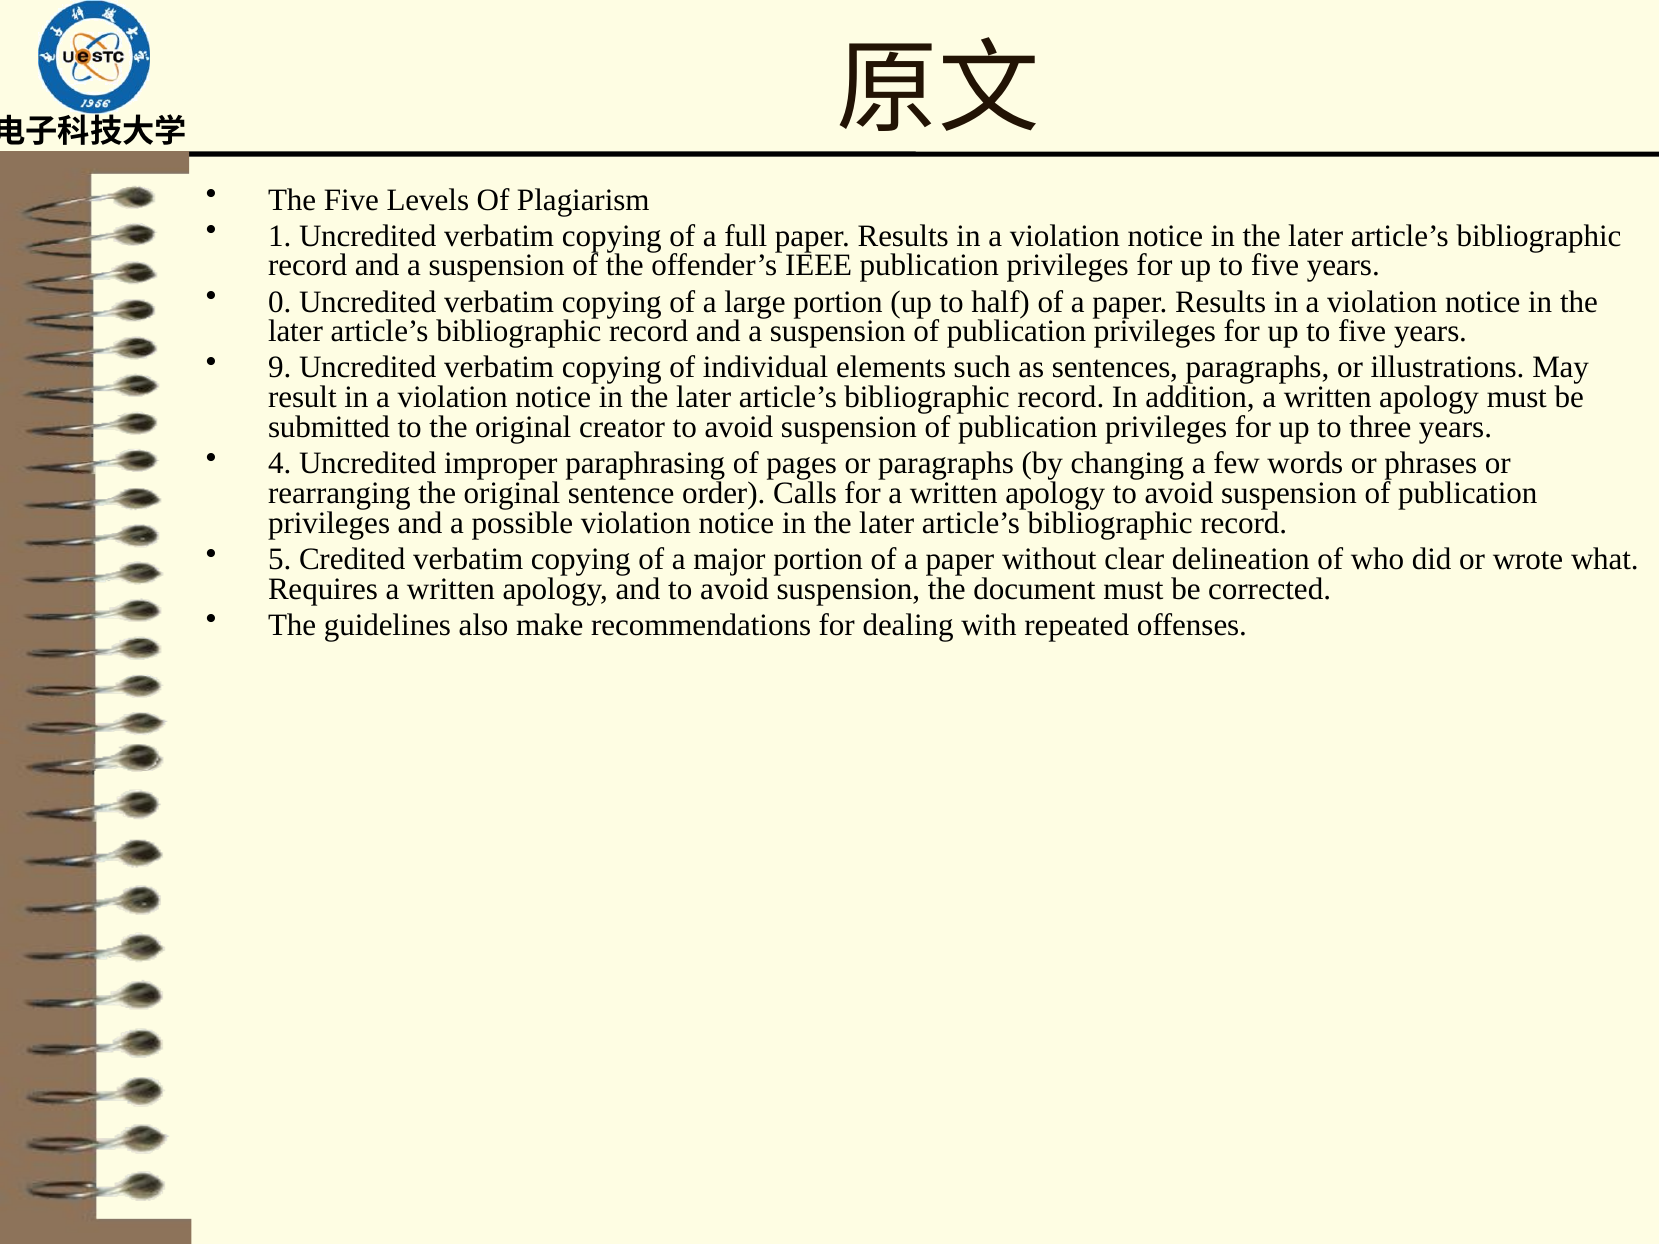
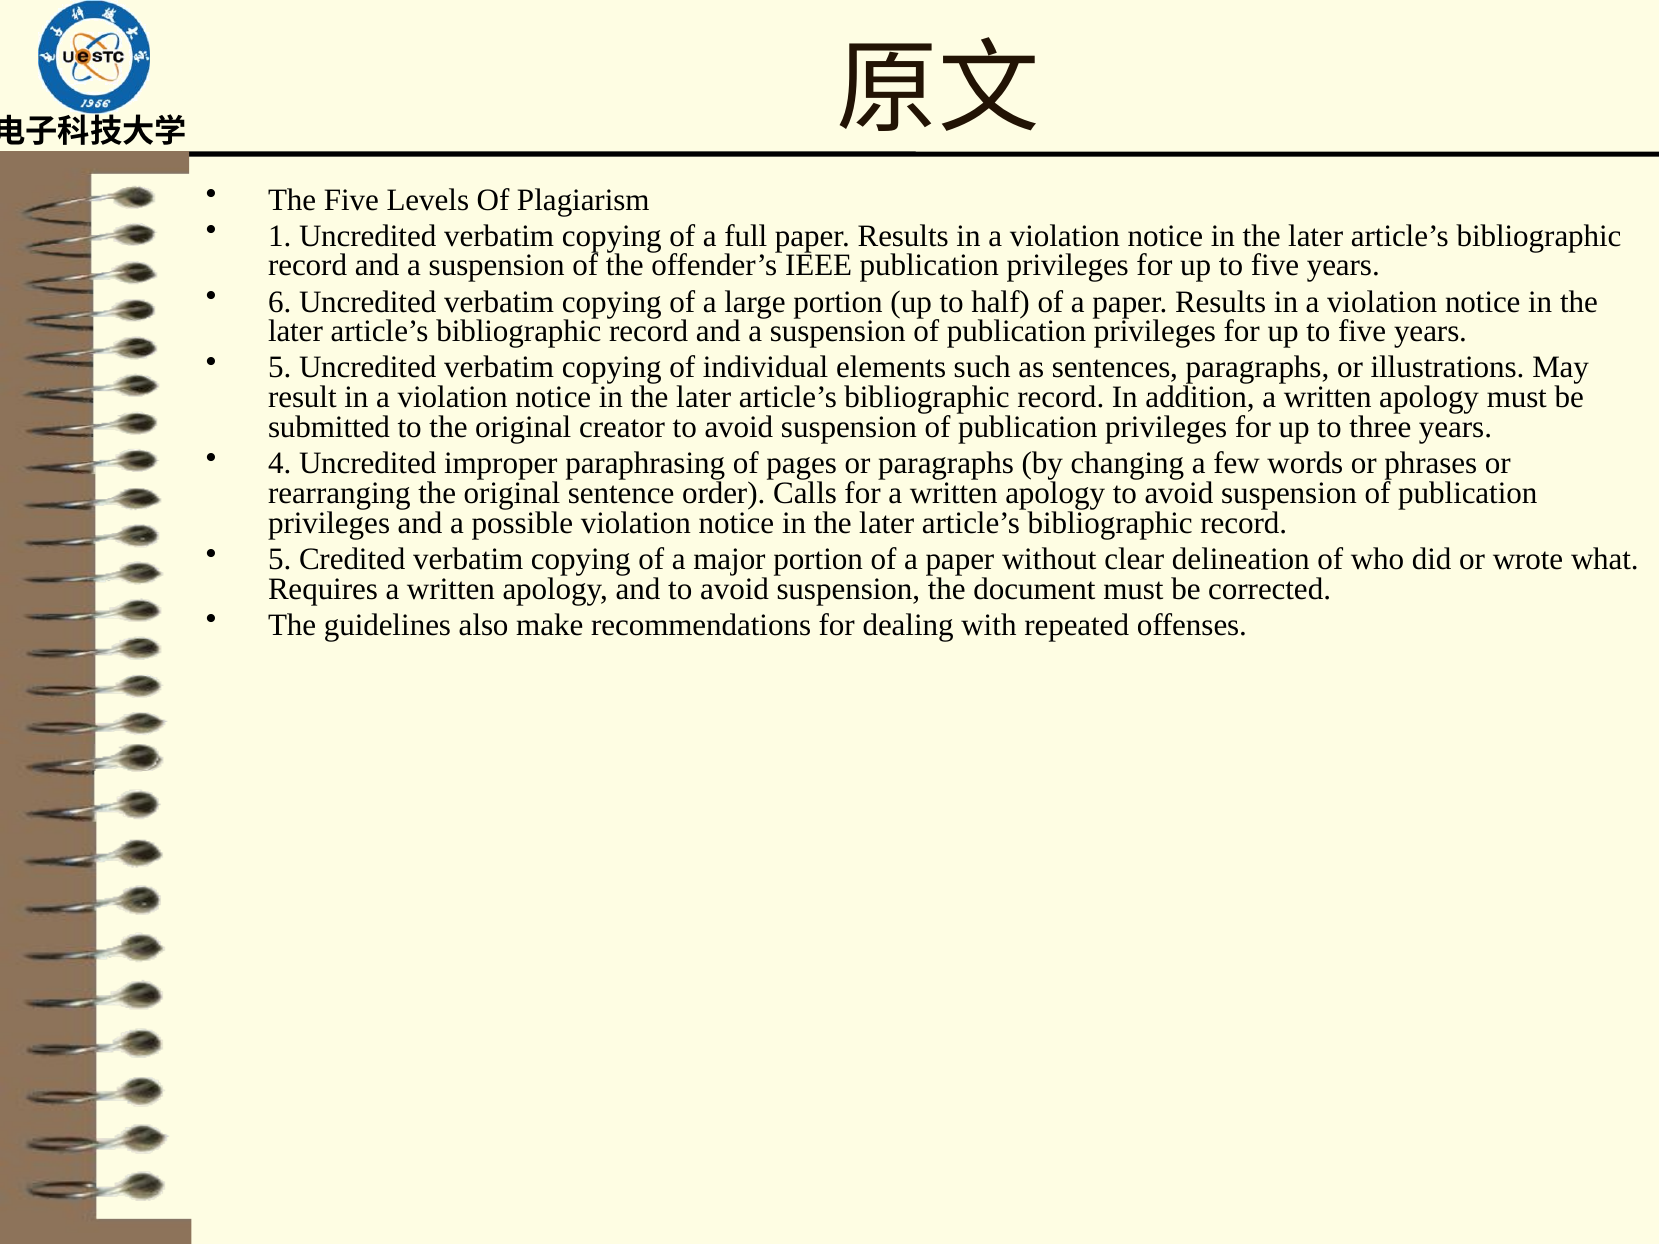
0: 0 -> 6 (280, 302)
9: 9 -> 5 (280, 368)
